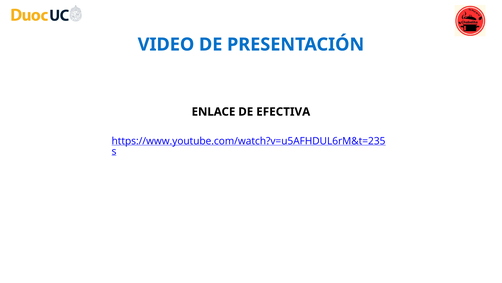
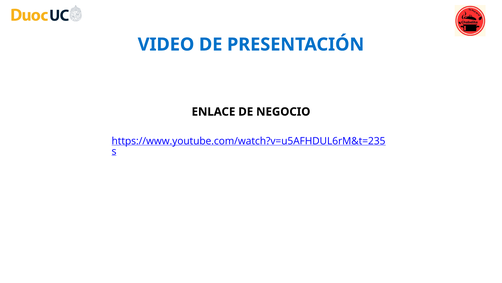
EFECTIVA: EFECTIVA -> NEGOCIO (283, 112)
